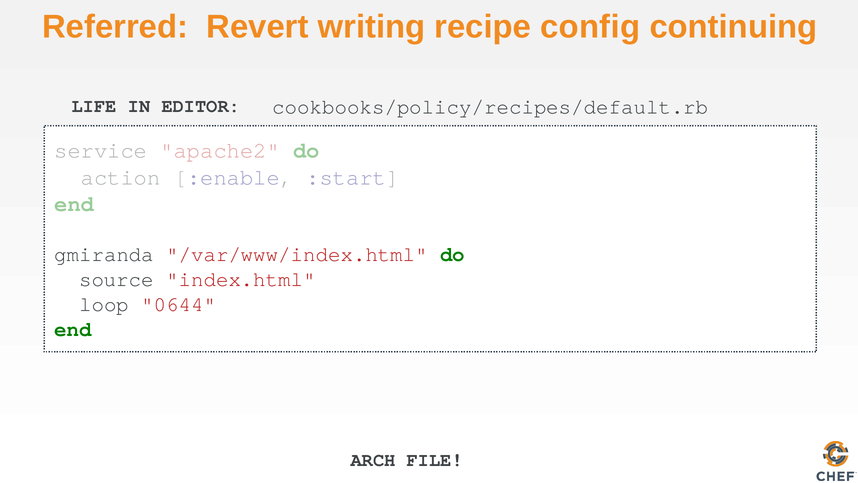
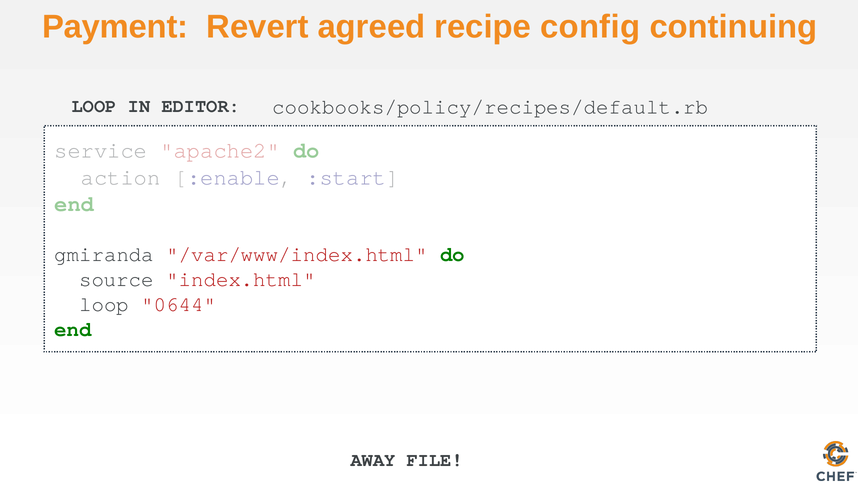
Referred: Referred -> Payment (115, 27)
writing: writing -> agreed (371, 27)
LIFE: LIFE -> LOOP (94, 106)
ARCH: ARCH -> AWAY (373, 460)
